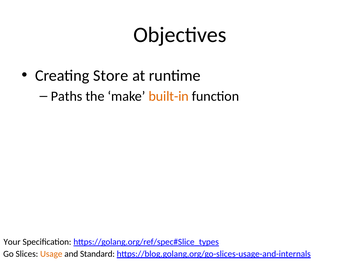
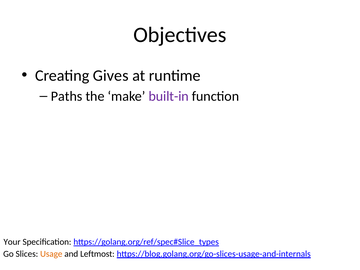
Store: Store -> Gives (111, 76)
built-in colour: orange -> purple (169, 96)
Standard: Standard -> Leftmost (97, 254)
